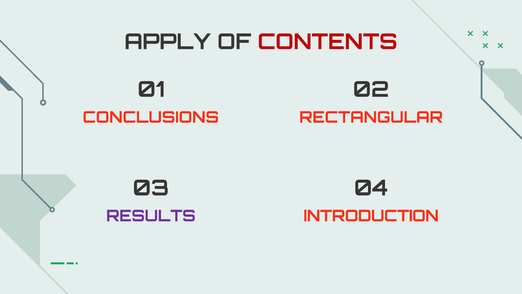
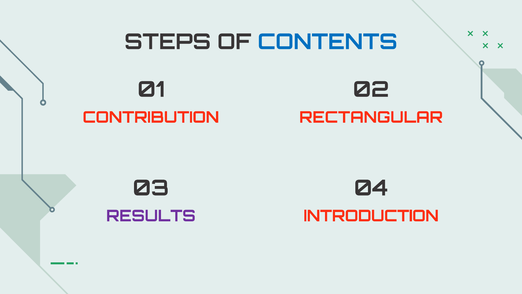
APPLY: APPLY -> STEPS (168, 42)
CONTENTS colour: red -> blue (328, 42)
CONCLUSIONS: CONCLUSIONS -> CONTRIBUTION (151, 117)
